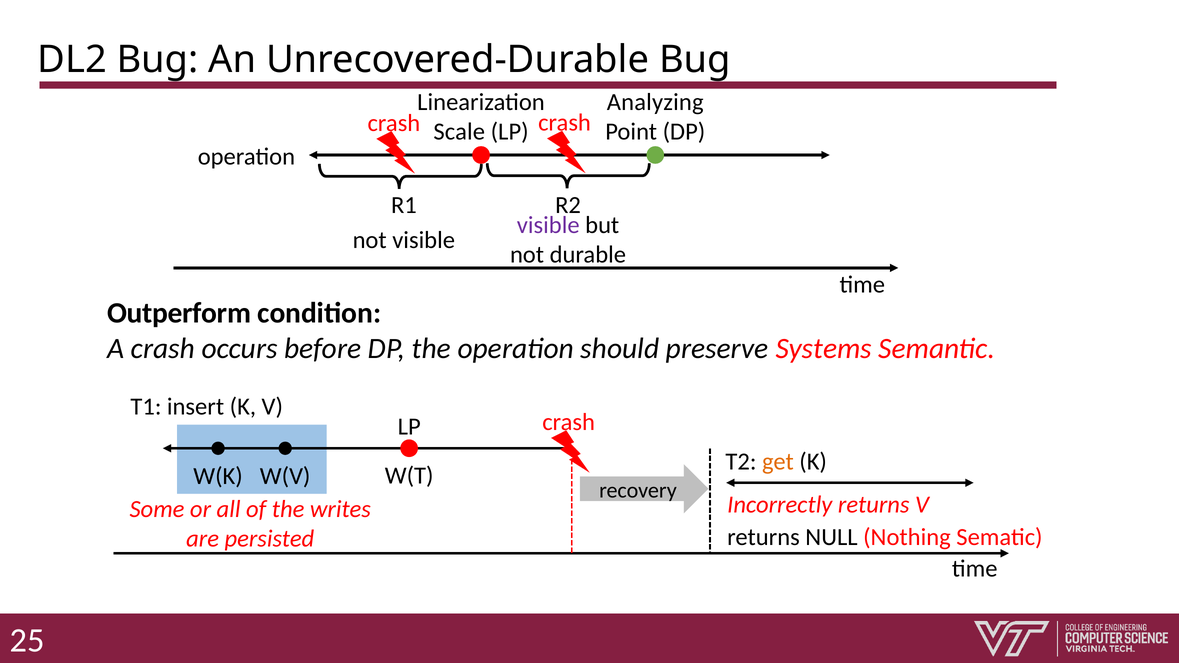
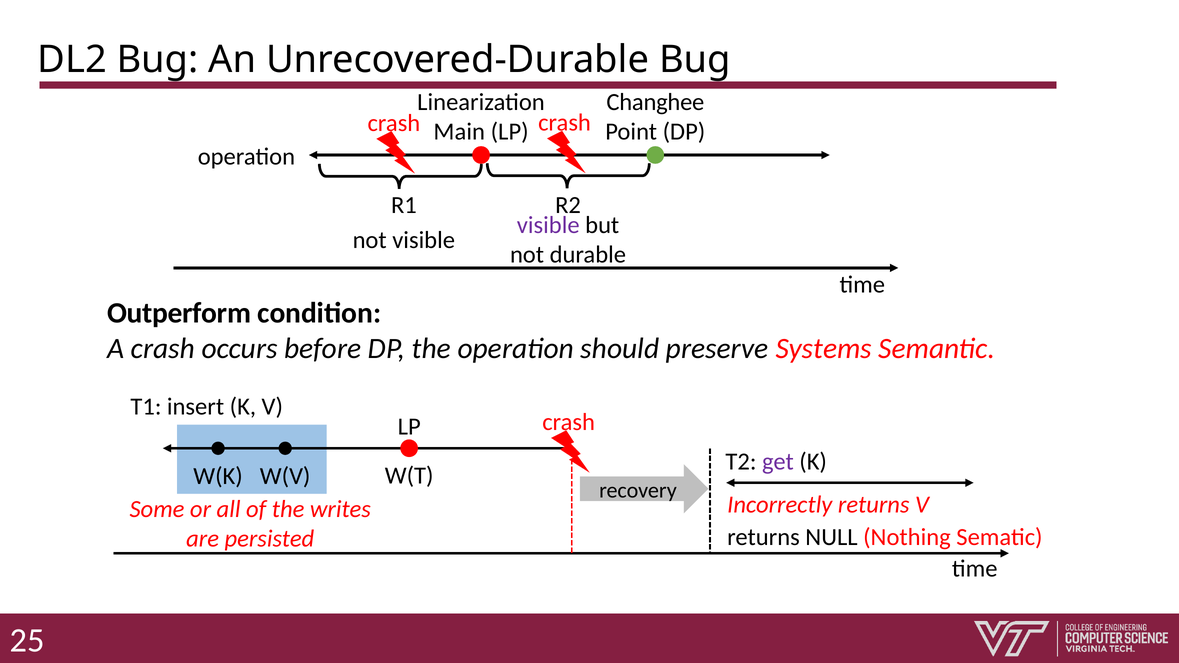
Analyzing: Analyzing -> Changhee (655, 102)
Scale: Scale -> Main (459, 132)
get colour: orange -> purple (778, 462)
